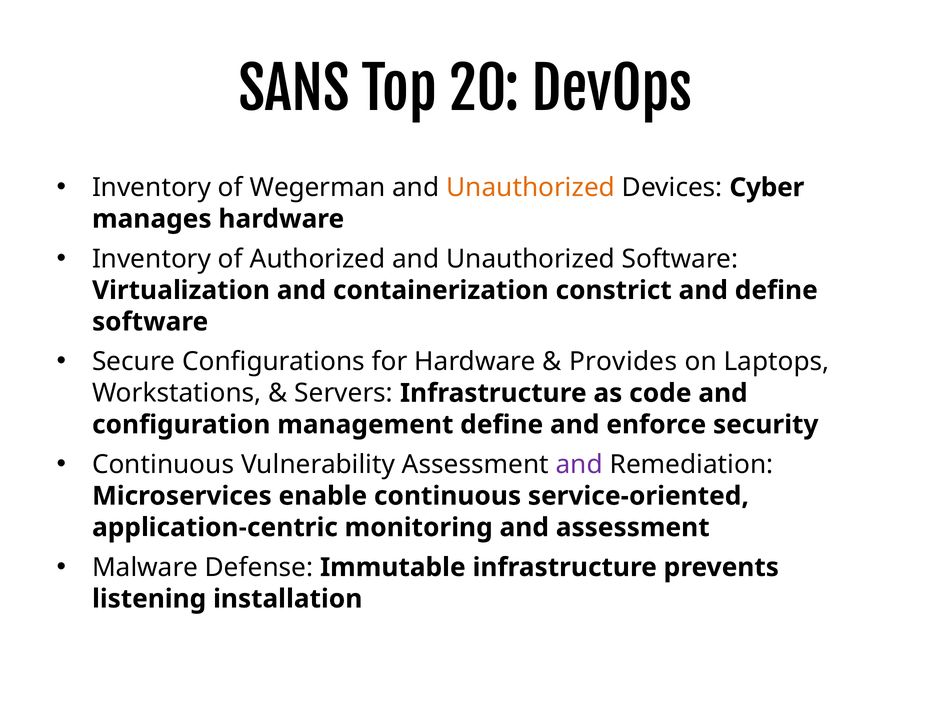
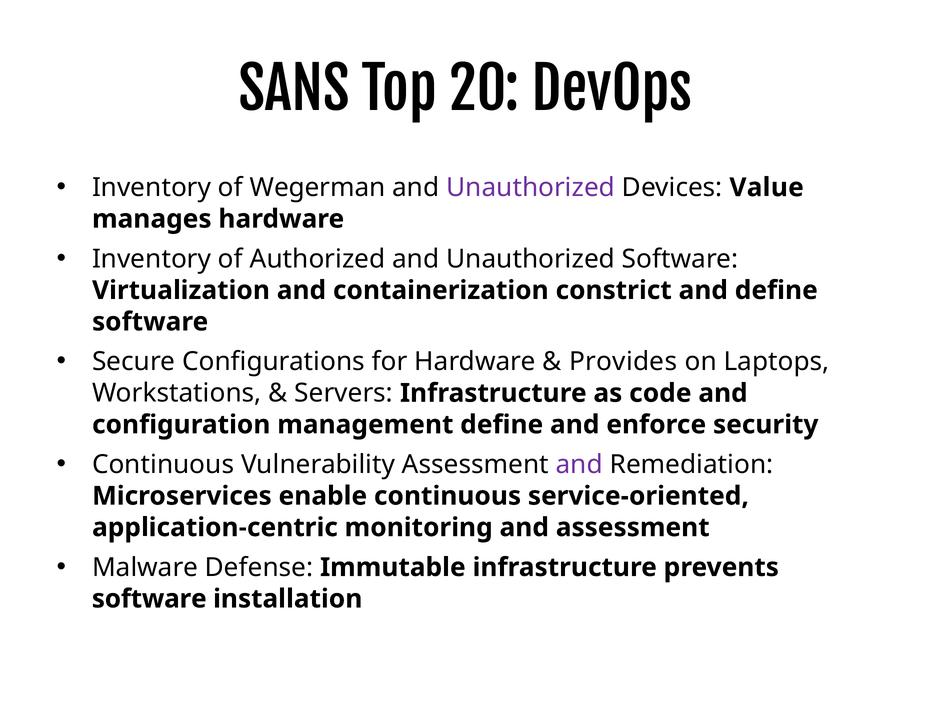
Unauthorized colour: orange -> purple (531, 188)
Cyber: Cyber -> Value (767, 188)
listening: listening -> software (149, 599)
